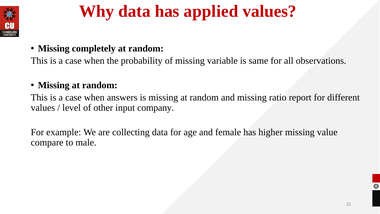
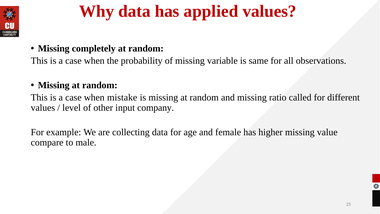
answers: answers -> mistake (122, 97)
report: report -> called (300, 97)
